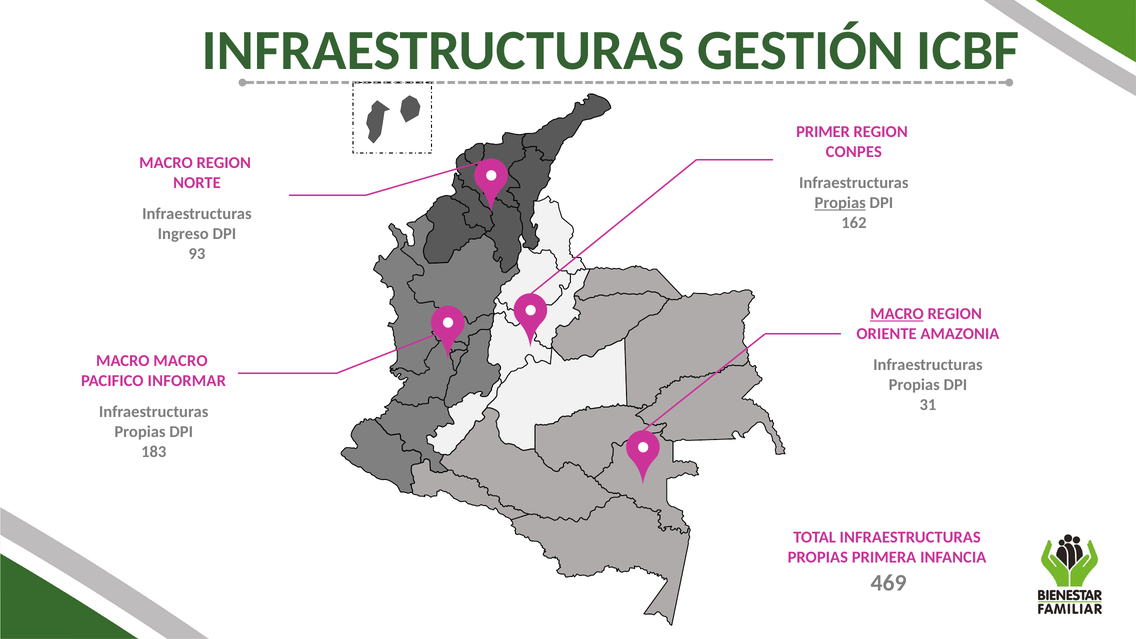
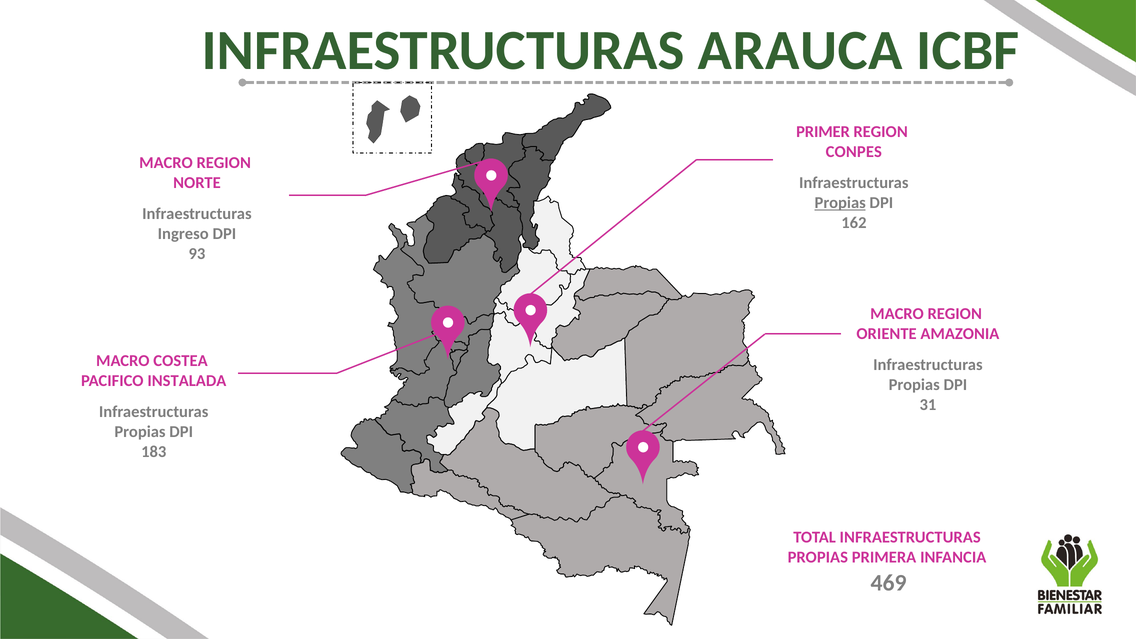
GESTIÓN: GESTIÓN -> ARAUCA (800, 50)
MACRO underline: present -> none (897, 314)
MACRO MACRO: MACRO -> COSTEA (181, 361)
INFORMAR: INFORMAR -> INSTALADA (187, 381)
